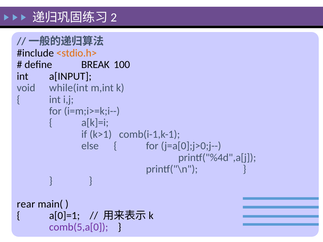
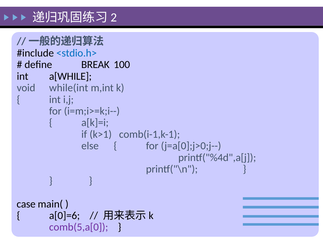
<stdio.h> colour: orange -> blue (77, 53)
a[INPUT: a[INPUT -> a[WHILE (70, 76)
rear: rear -> case (26, 204)
a[0]=1: a[0]=1 -> a[0]=6 (65, 216)
